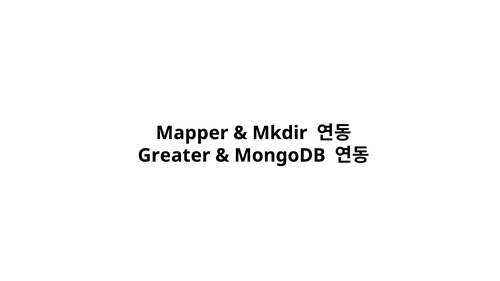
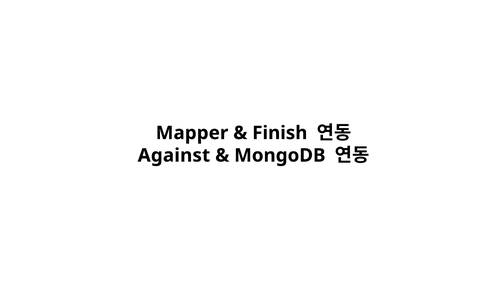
Mkdir: Mkdir -> Finish (280, 133)
Greater: Greater -> Against (174, 156)
